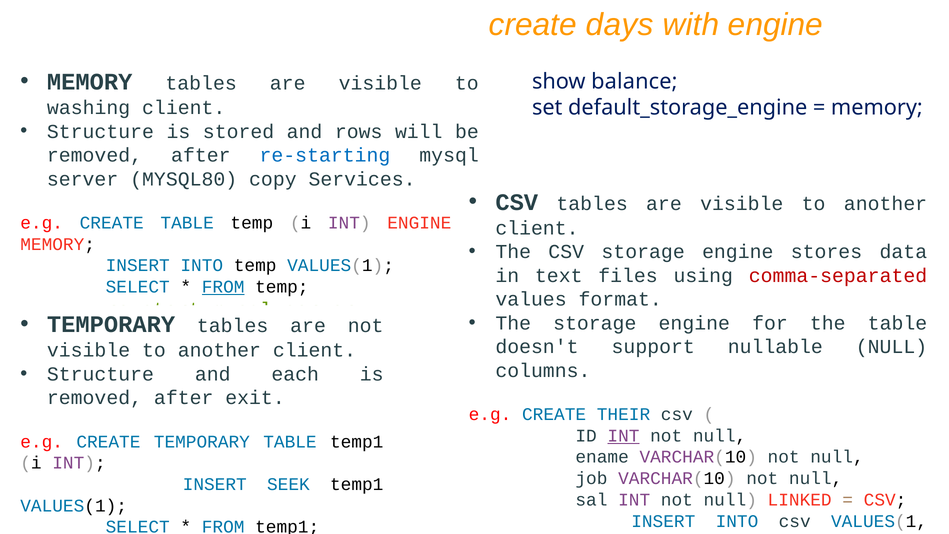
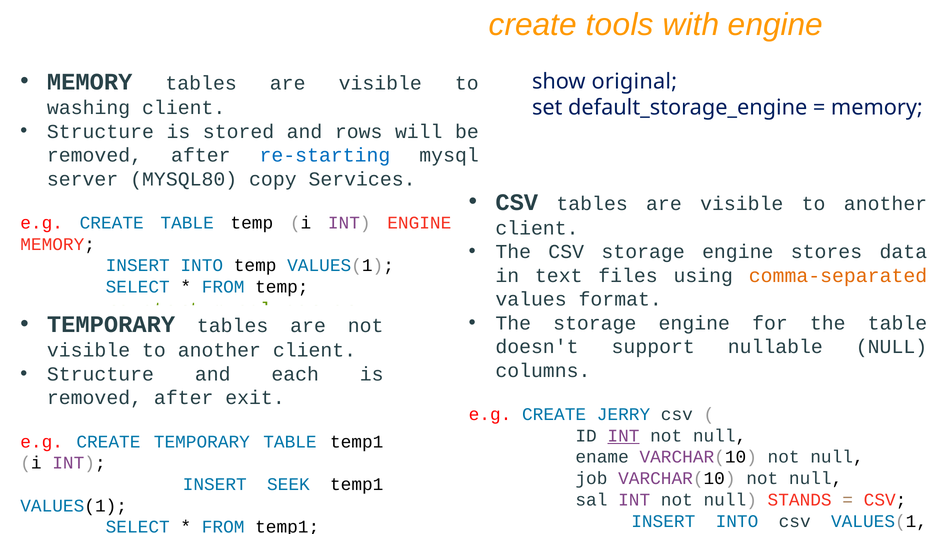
days: days -> tools (620, 25)
balance: balance -> original (634, 81)
comma-separated colour: red -> orange (838, 276)
FROM underline: present -> none (223, 287)
THEIR: THEIR -> JERRY (623, 414)
LINKED: LINKED -> STANDS (800, 500)
